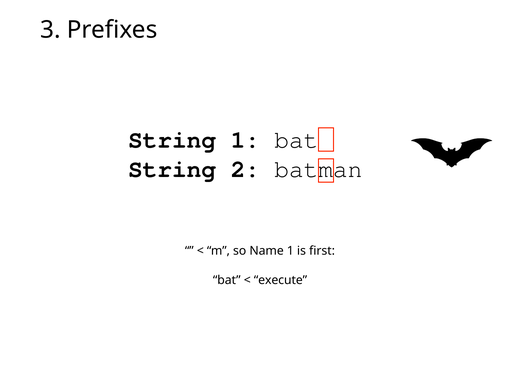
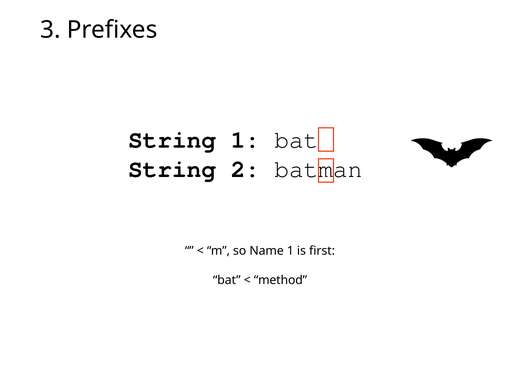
execute: execute -> method (280, 280)
